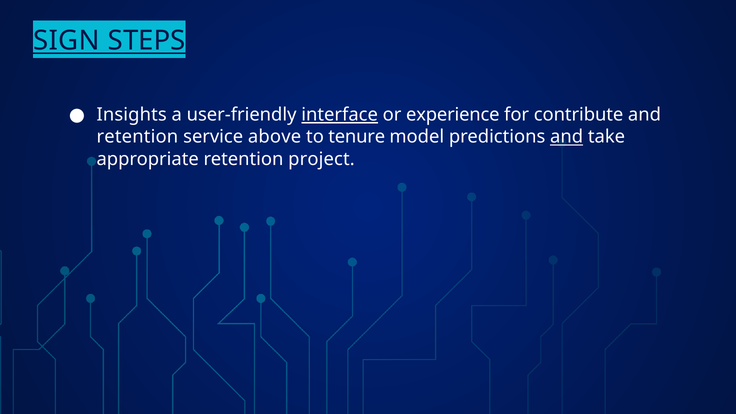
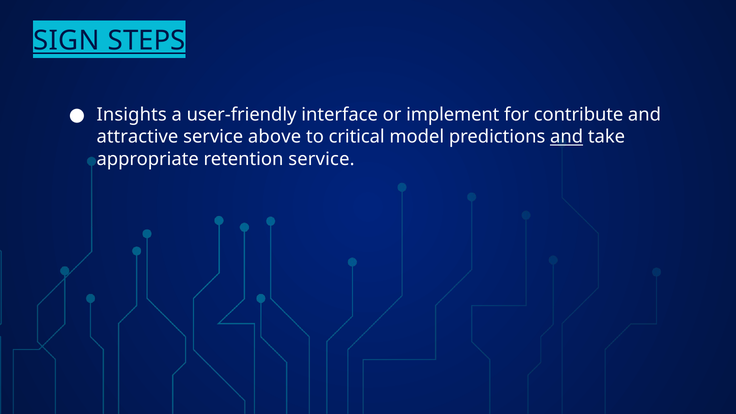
interface underline: present -> none (340, 115)
experience: experience -> implement (453, 115)
retention: retention -> attractive (137, 137)
tenure: tenure -> critical (357, 137)
retention project: project -> service (321, 159)
